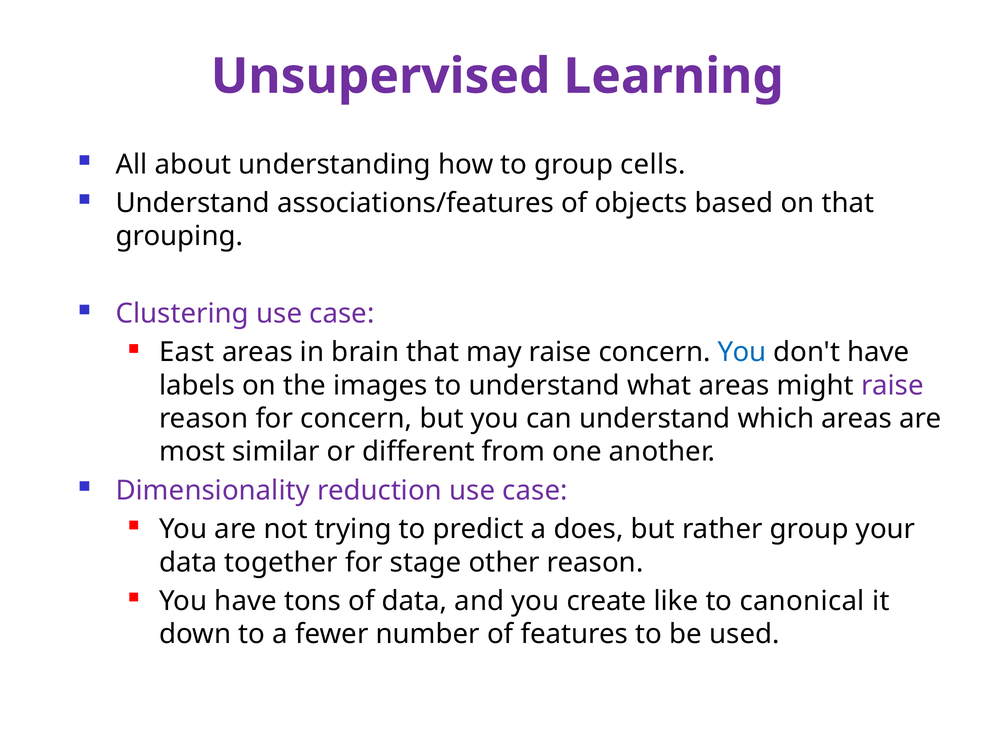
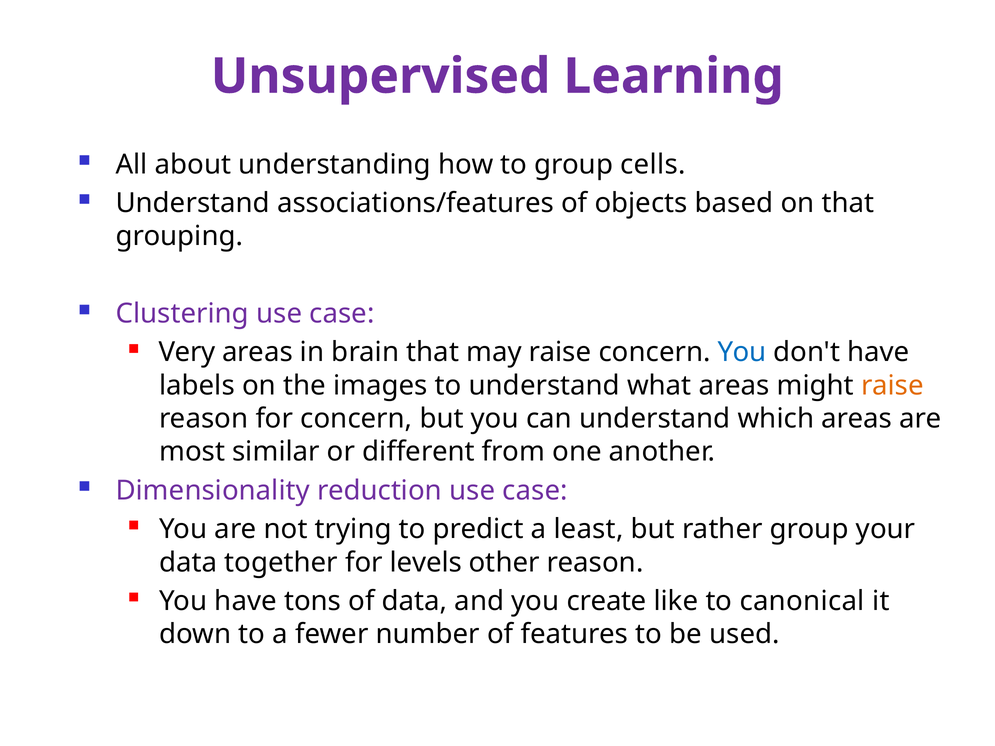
East: East -> Very (187, 352)
raise colour: purple -> orange (892, 386)
does: does -> least (589, 529)
stage: stage -> levels (426, 563)
